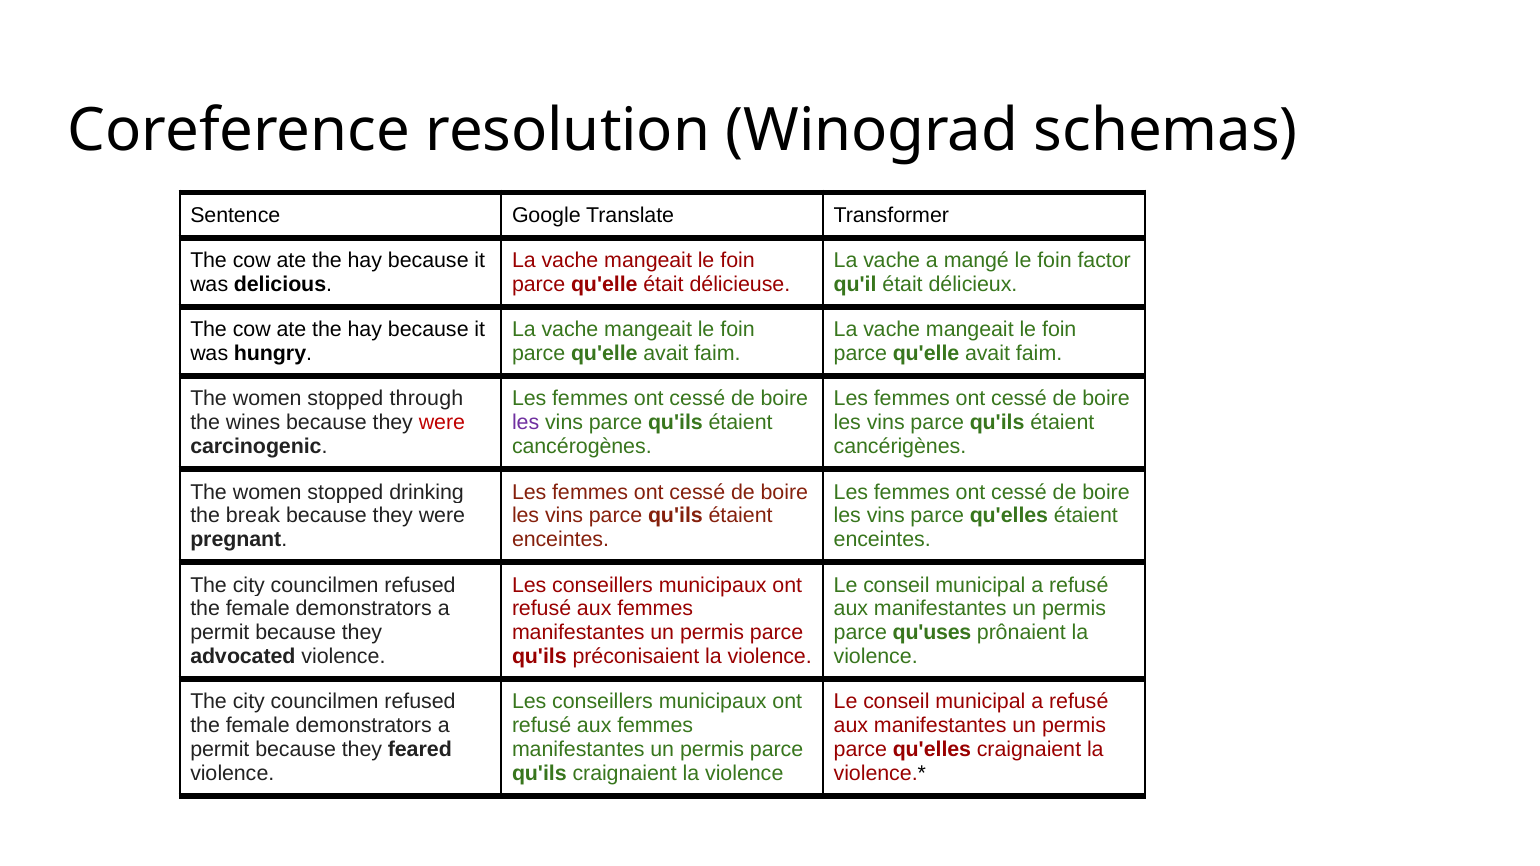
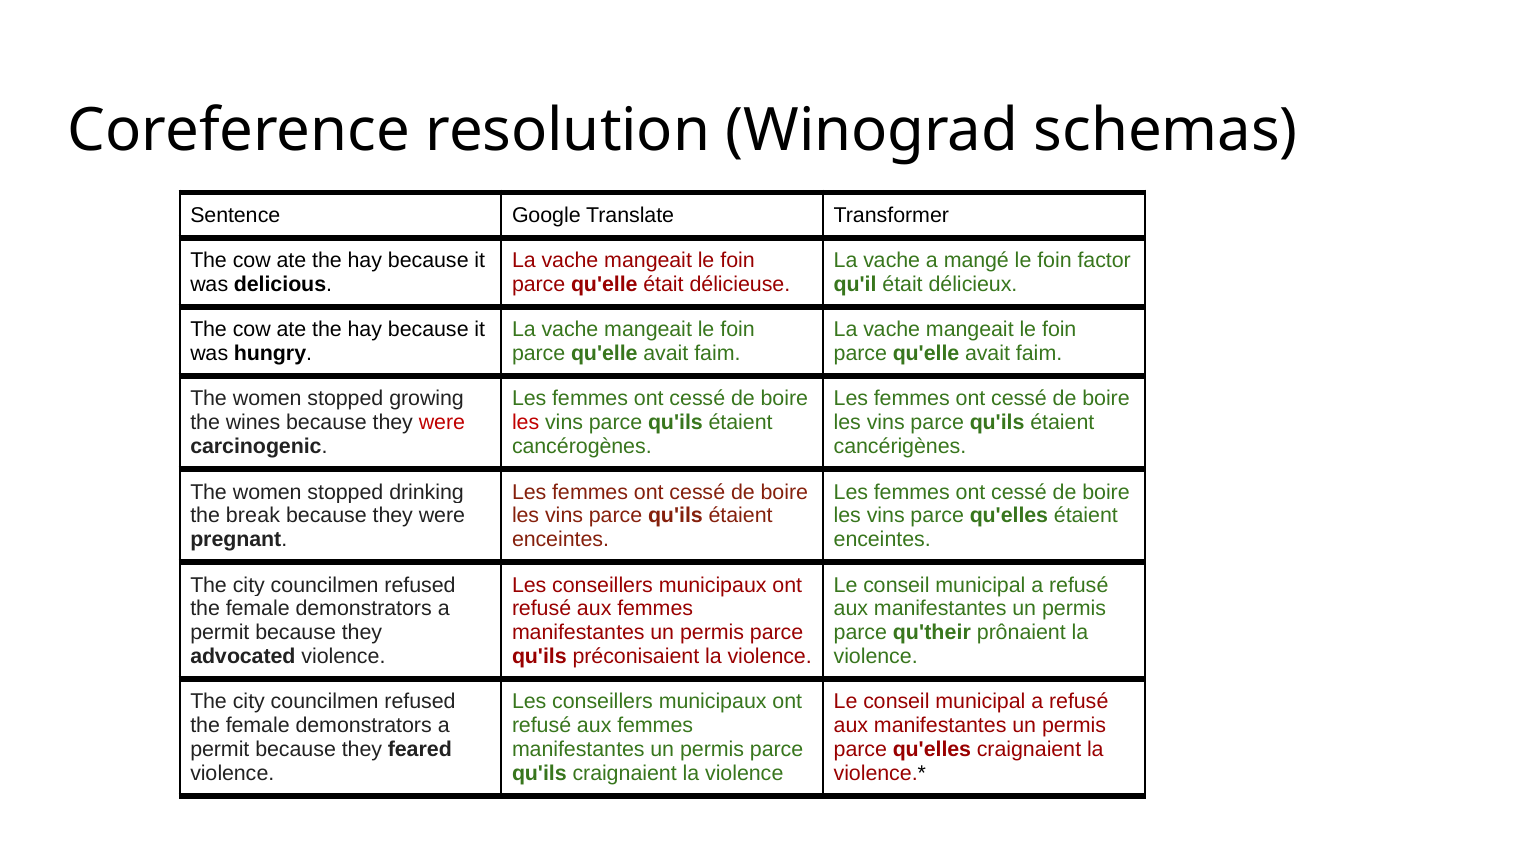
through: through -> growing (427, 399)
les colour: purple -> red (526, 423)
qu'uses: qu'uses -> qu'their (932, 633)
